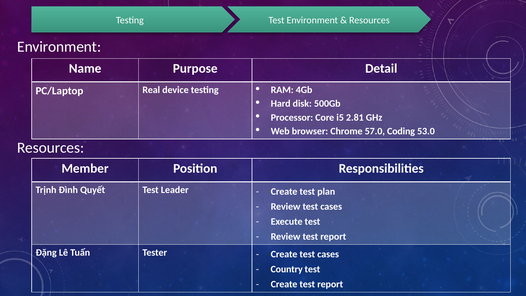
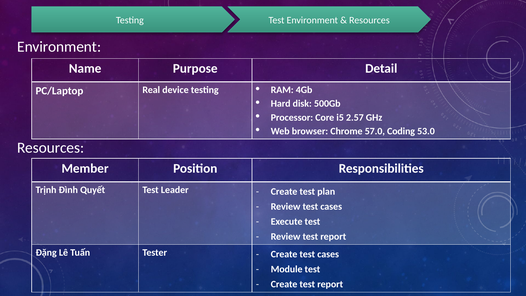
2.81: 2.81 -> 2.57 (355, 117)
Country: Country -> Module (287, 269)
